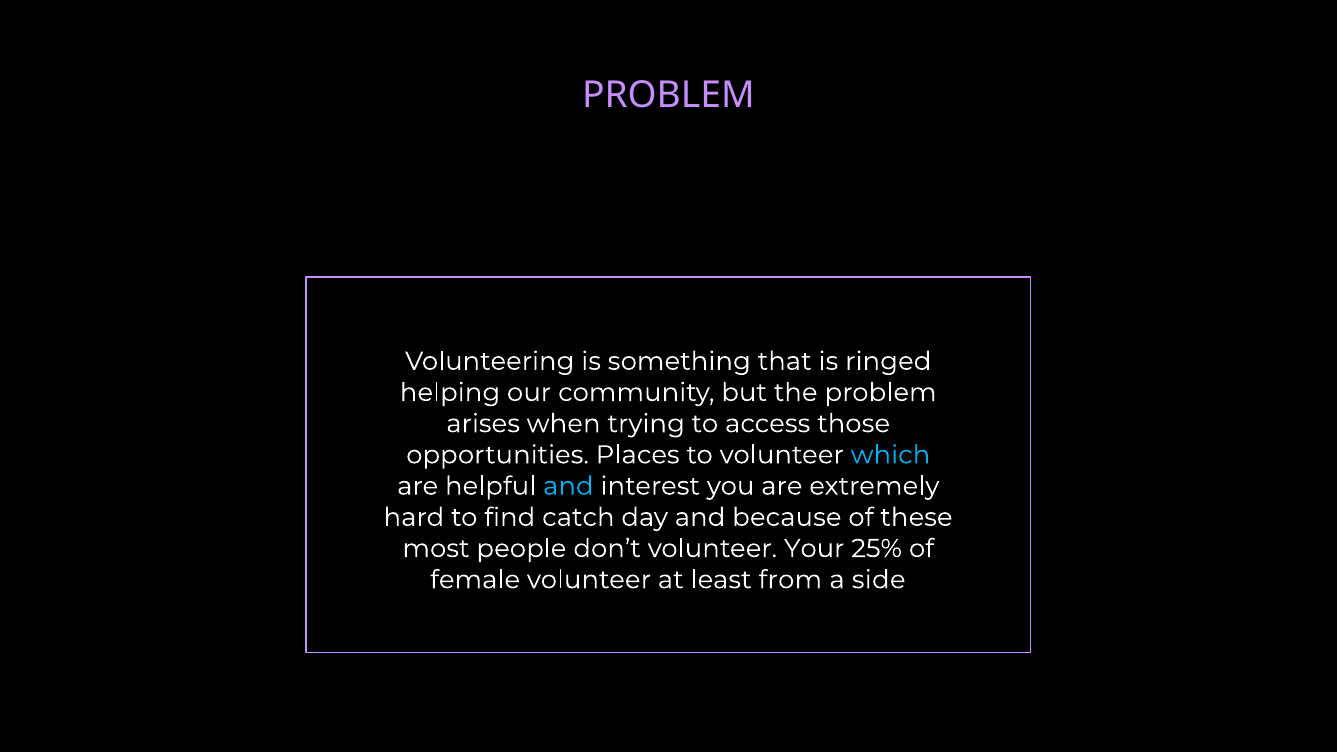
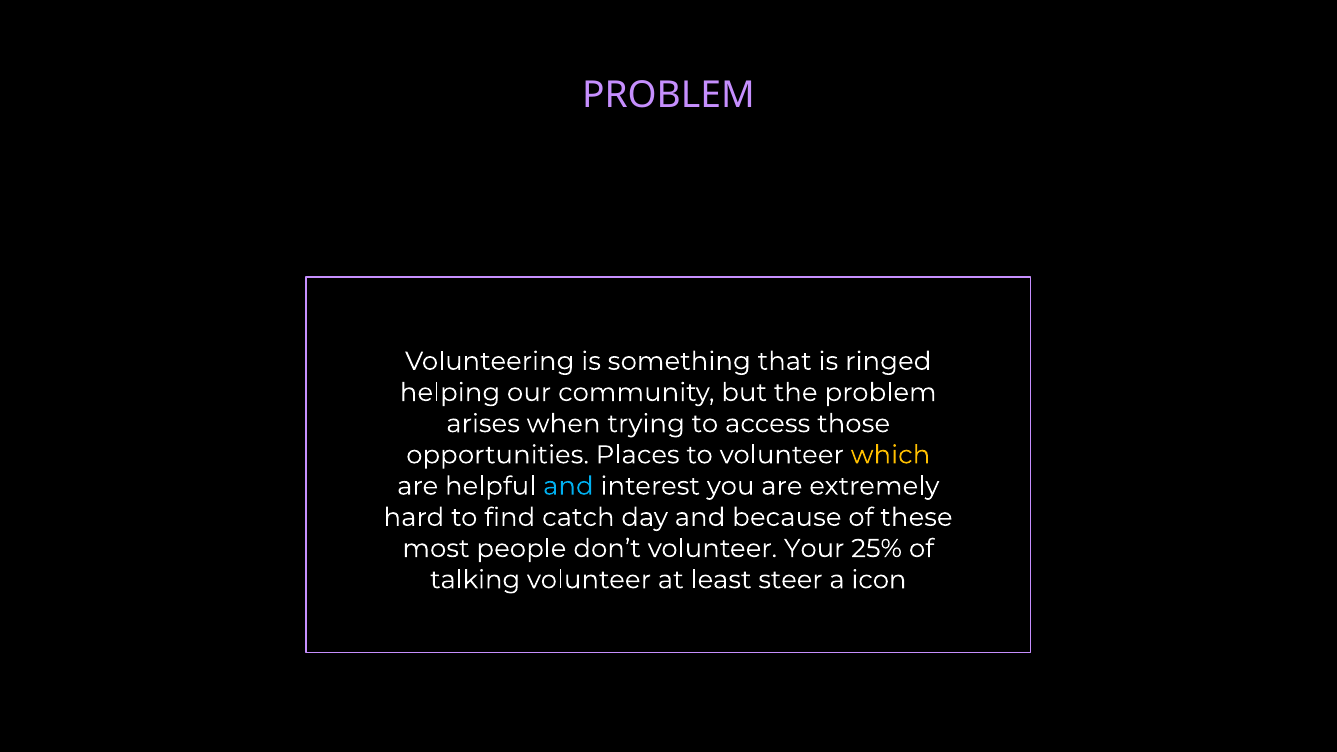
which colour: light blue -> yellow (891, 455)
female: female -> talking (475, 580)
from: from -> steer (790, 580)
side: side -> icon (879, 580)
